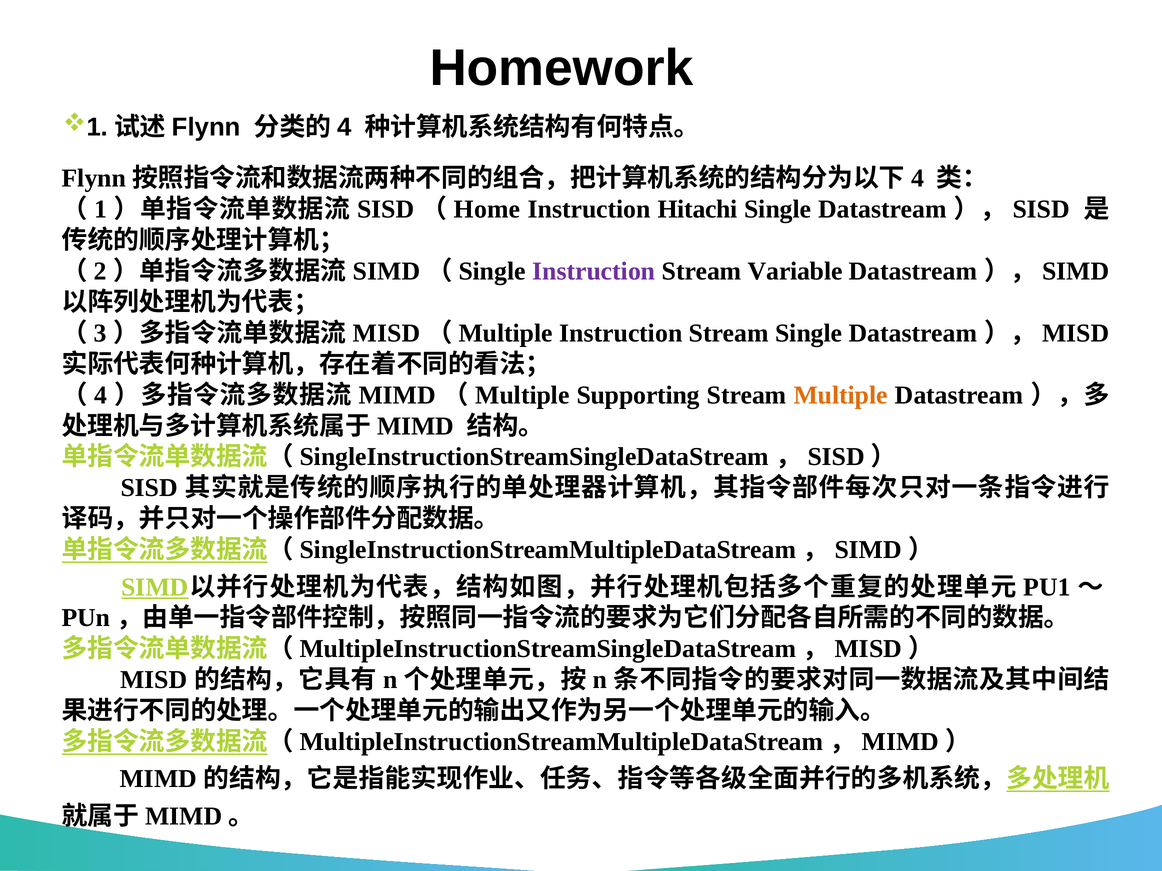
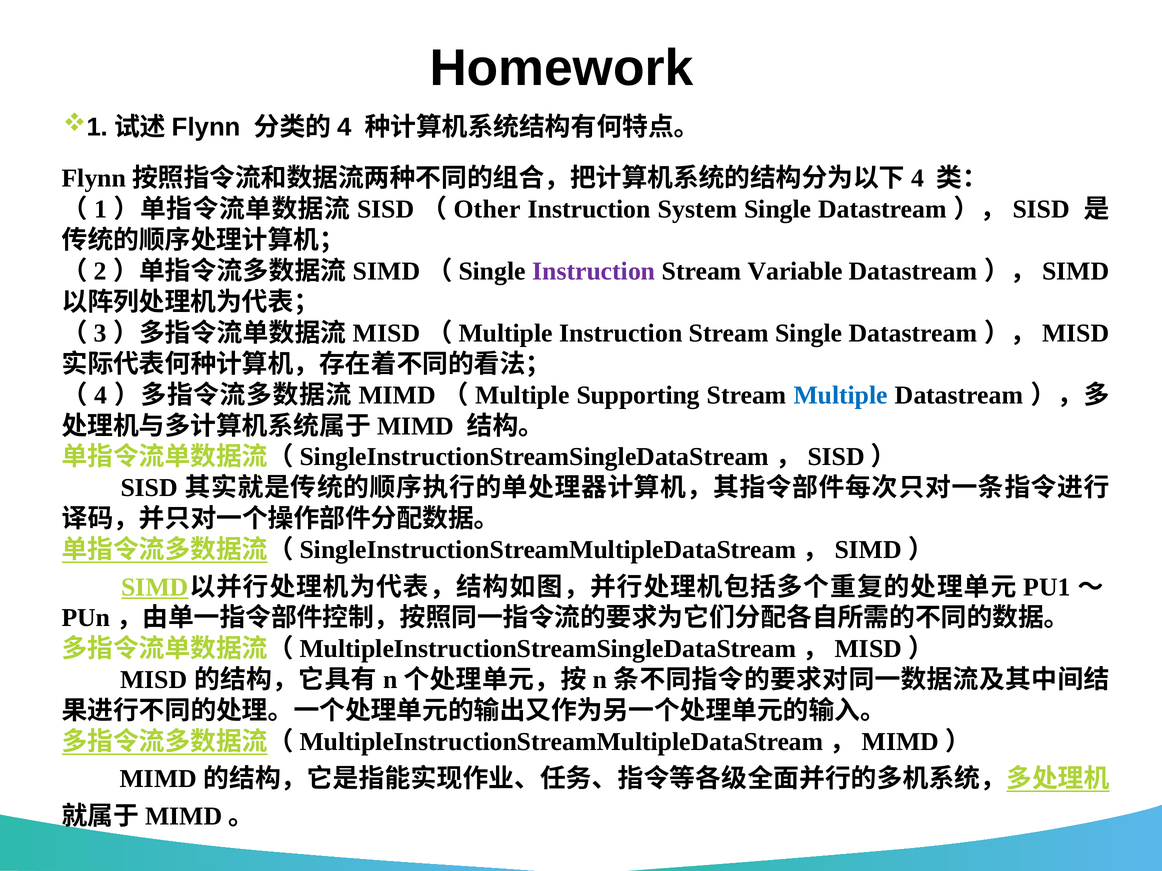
Home: Home -> Other (487, 209)
Hitachi: Hitachi -> System (697, 209)
Multiple colour: orange -> blue (841, 395)
